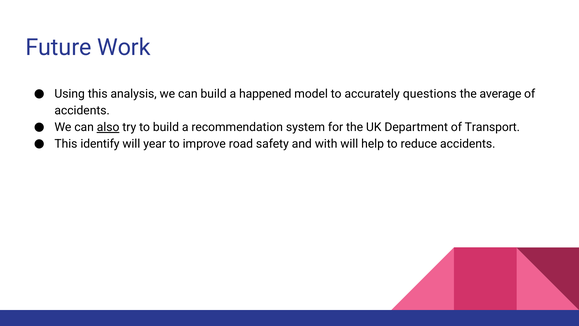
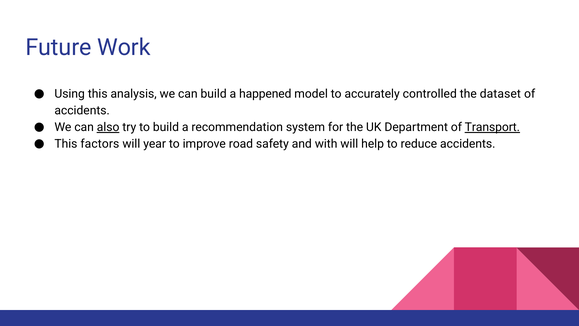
questions: questions -> controlled (430, 94)
average: average -> dataset (500, 94)
Transport underline: none -> present (492, 127)
identify: identify -> factors (100, 144)
